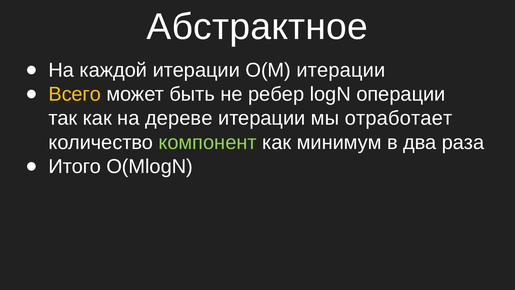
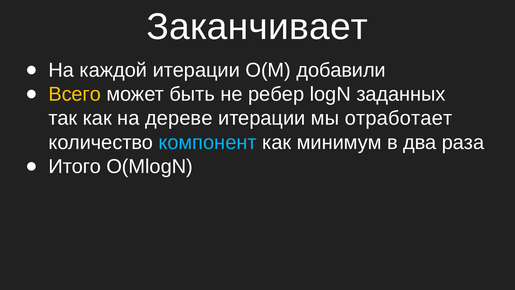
Абстрактное: Абстрактное -> Заканчивает (257, 27)
O(M итерации: итерации -> добавили (341, 70)
операции: операции -> заданных (401, 94)
компонент colour: light green -> light blue (208, 142)
